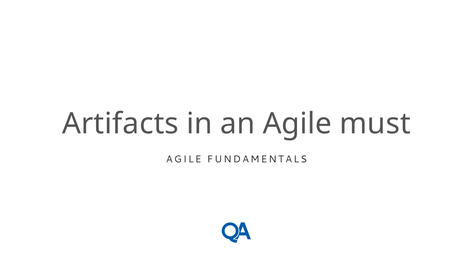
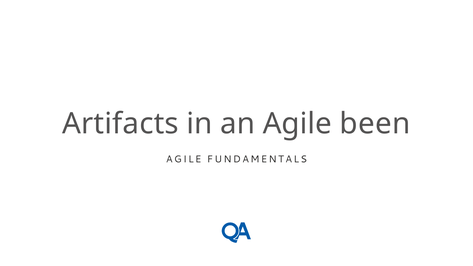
must: must -> been (375, 124)
